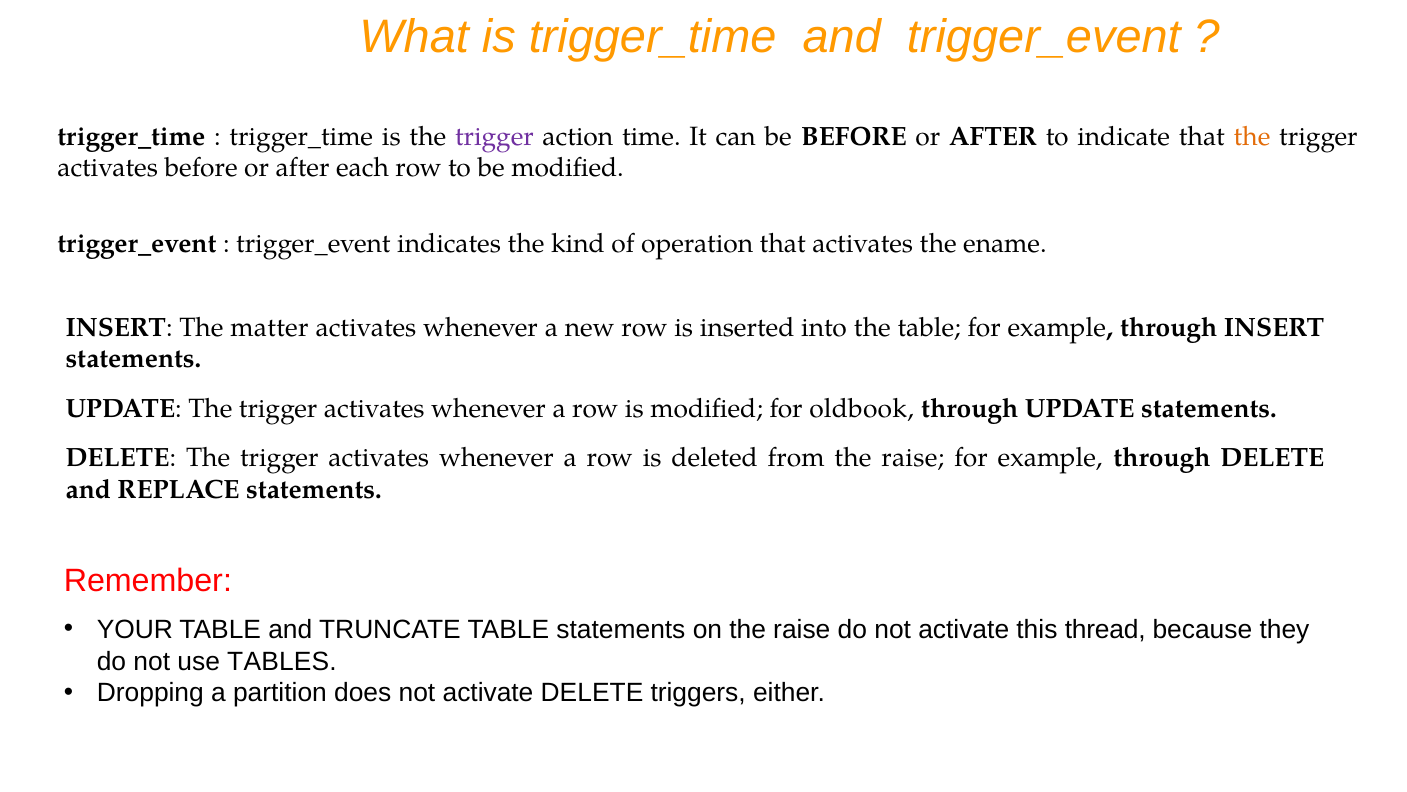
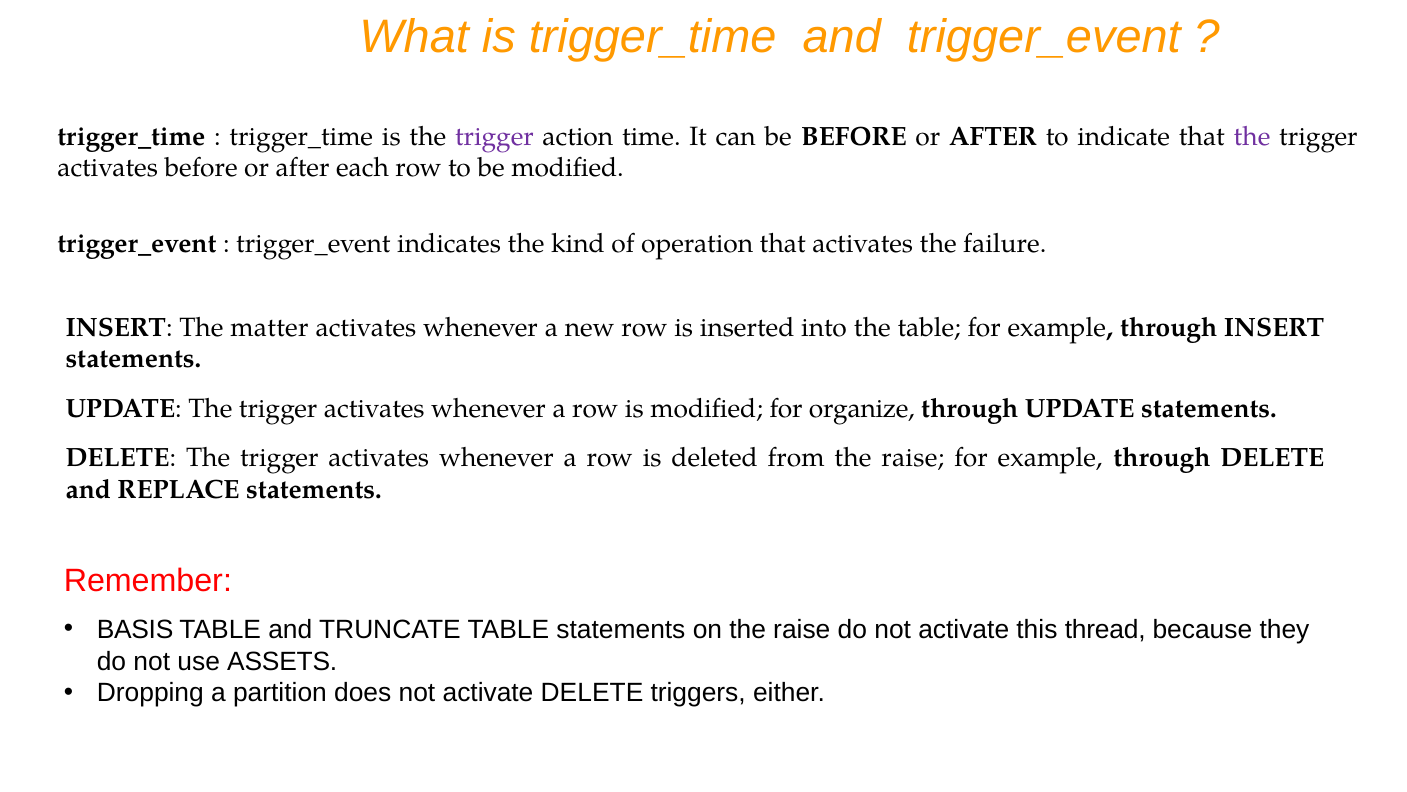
the colour: orange -> purple (1252, 136)
ename: ename -> failure (1005, 244)
oldbook: oldbook -> organize (862, 408)
YOUR: YOUR -> BASIS (135, 629)
TABLES: TABLES -> ASSETS (282, 661)
